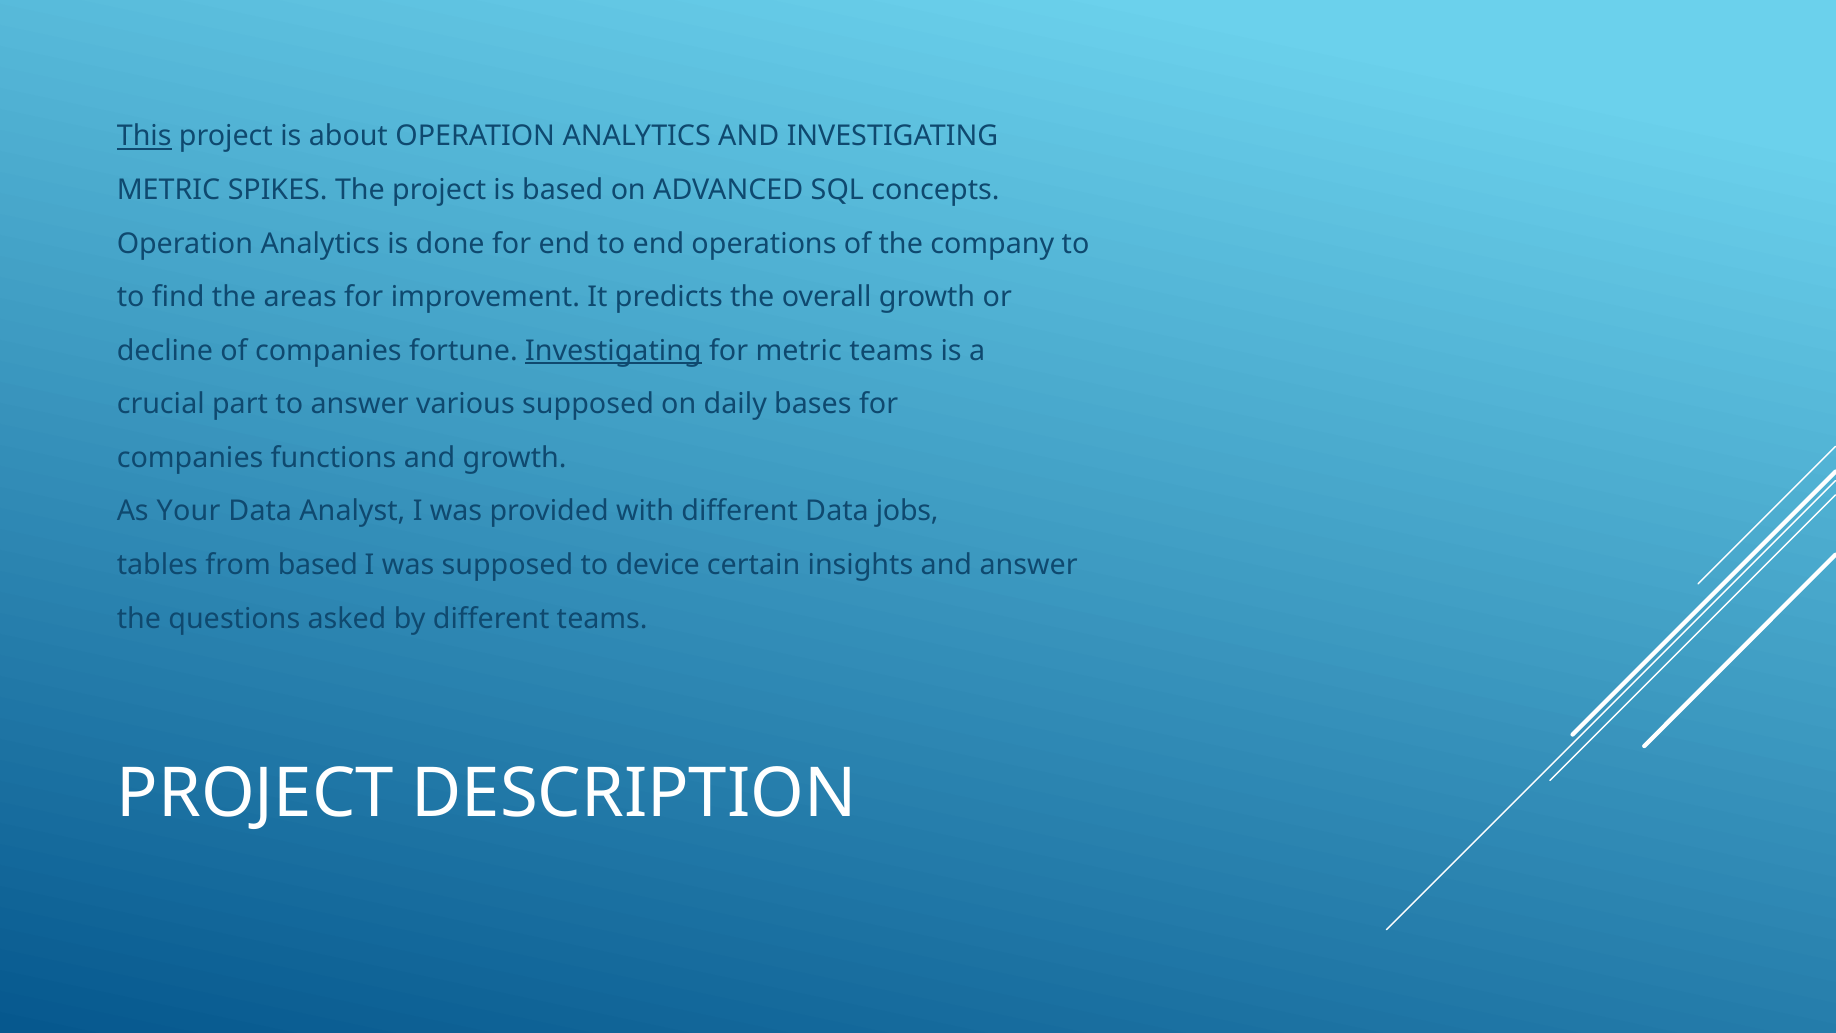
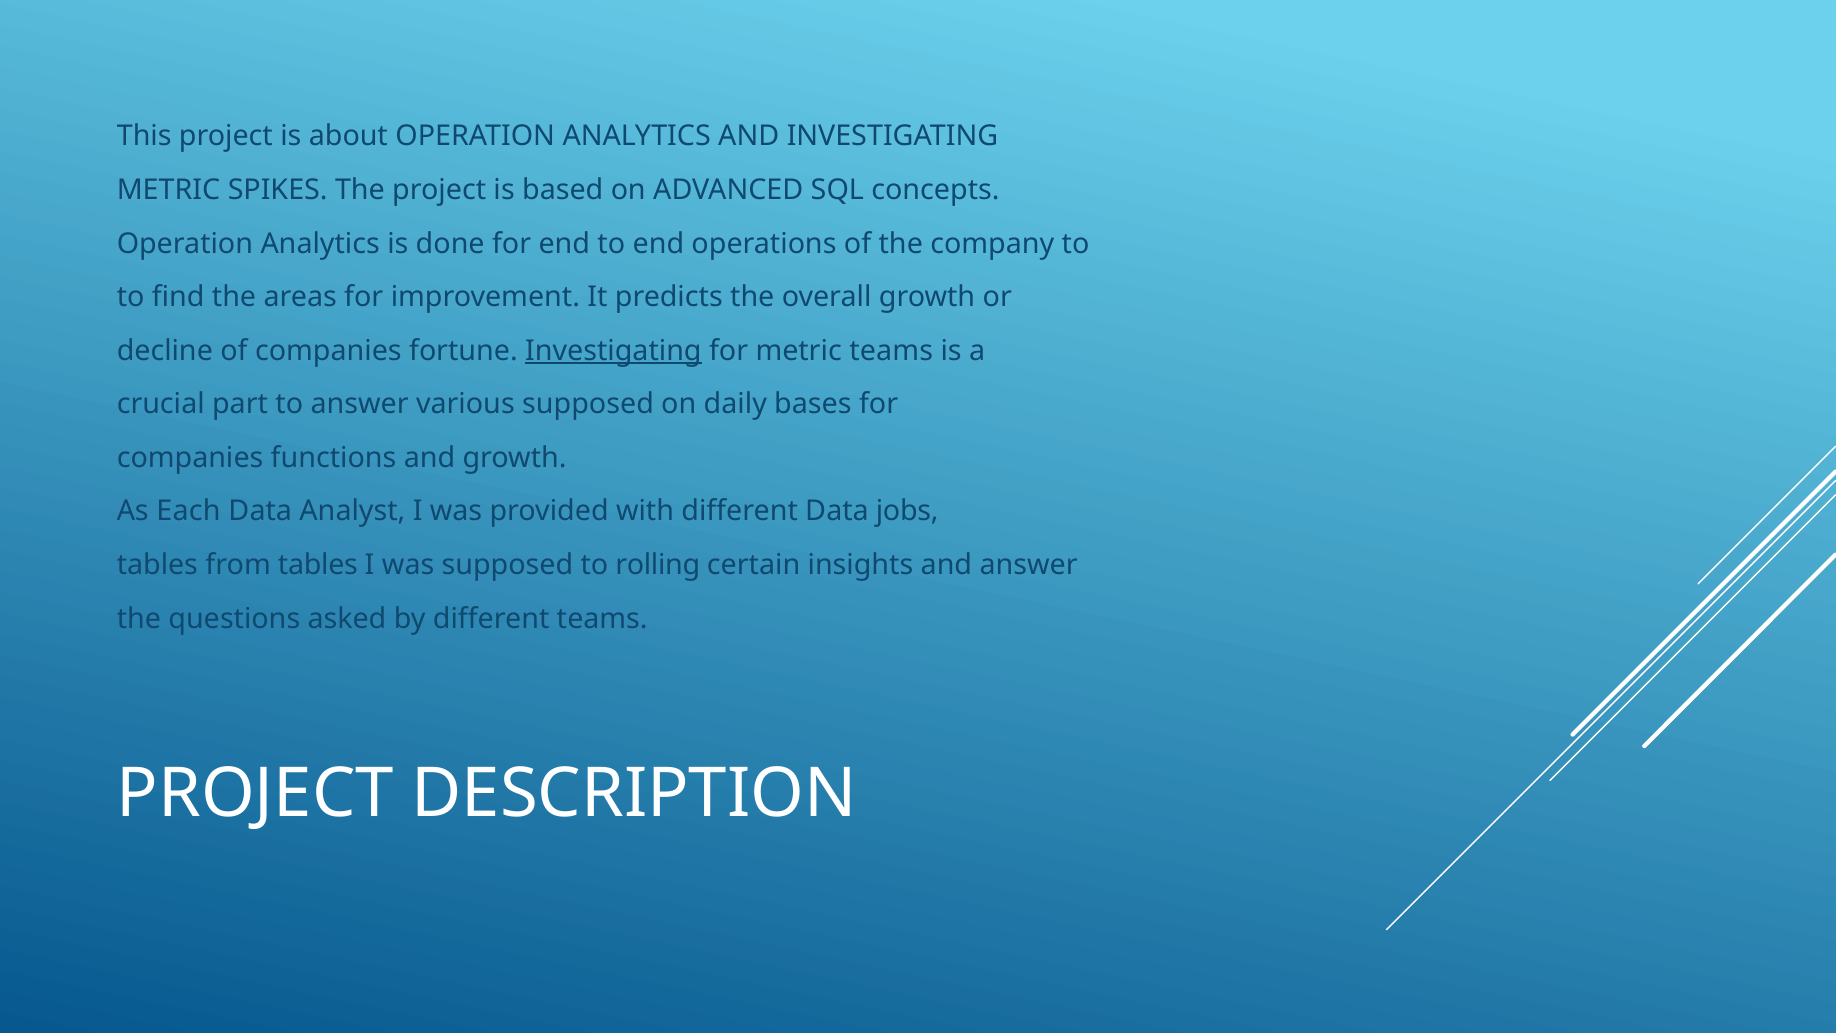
This underline: present -> none (144, 136)
Your: Your -> Each (189, 511)
from based: based -> tables (318, 565)
device: device -> rolling (658, 565)
